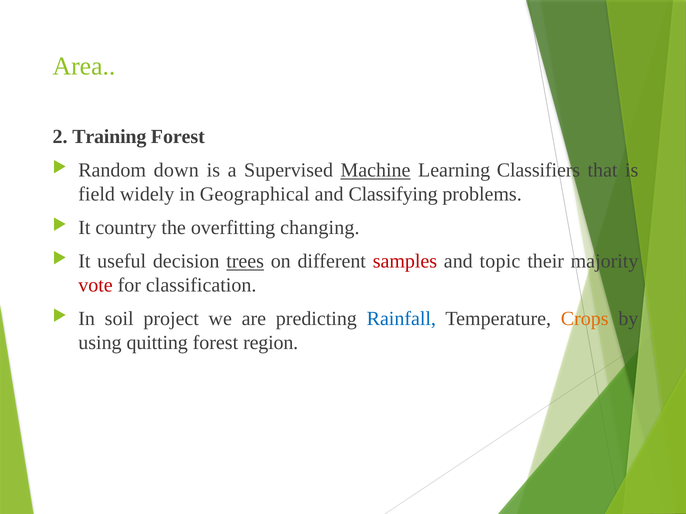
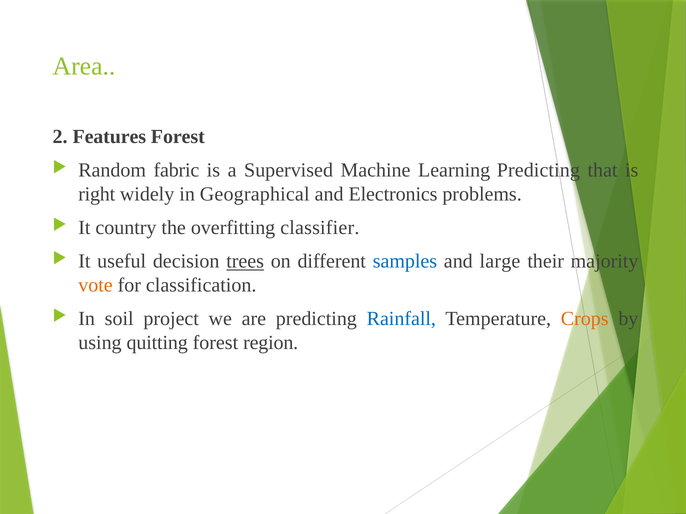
Training: Training -> Features (109, 137)
down: down -> fabric (176, 170)
Machine underline: present -> none (376, 170)
Learning Classifiers: Classifiers -> Predicting (538, 170)
field: field -> right (97, 194)
Classifying: Classifying -> Electronics (393, 194)
changing: changing -> classifier (320, 228)
samples colour: red -> blue (405, 262)
topic: topic -> large (500, 262)
vote colour: red -> orange (96, 286)
